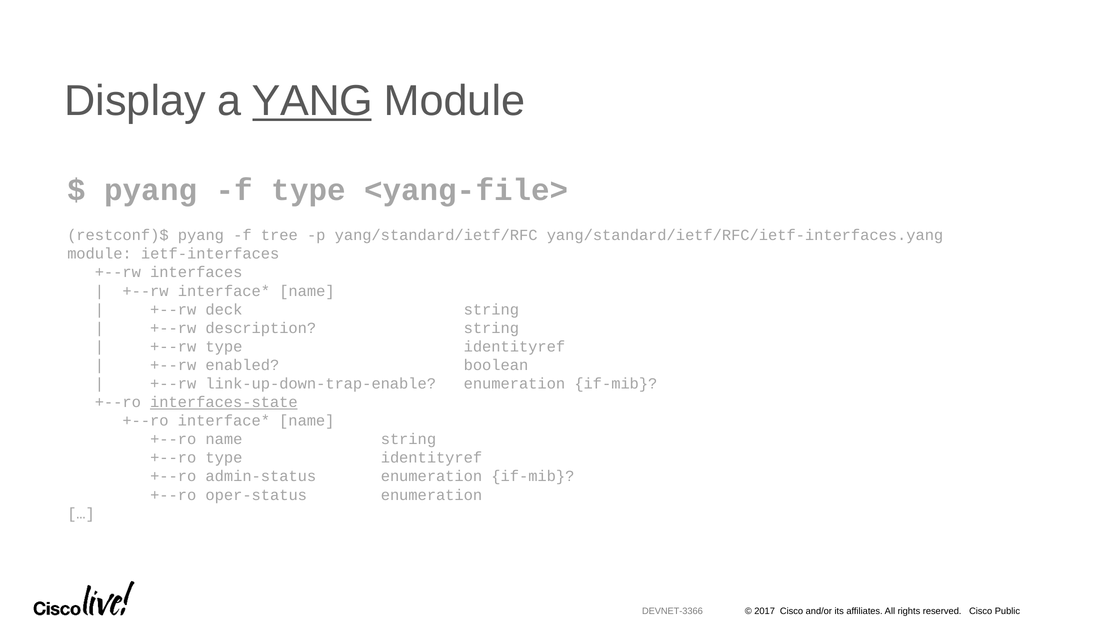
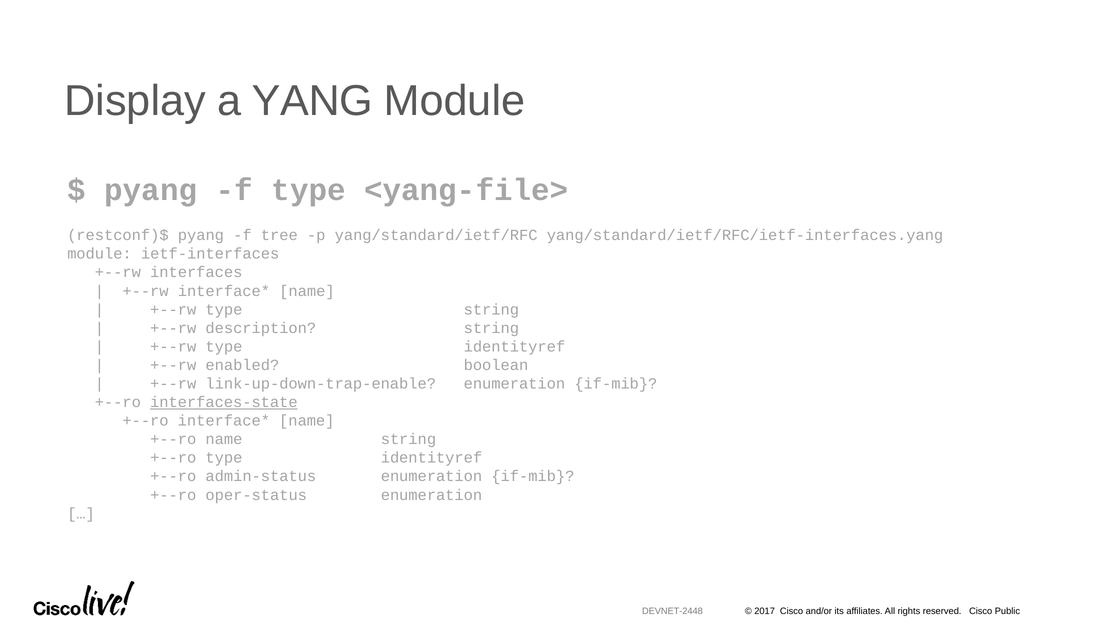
YANG underline: present -> none (312, 101)
deck: deck -> type (224, 309)
DEVNET-3366: DEVNET-3366 -> DEVNET-2448 (672, 611)
